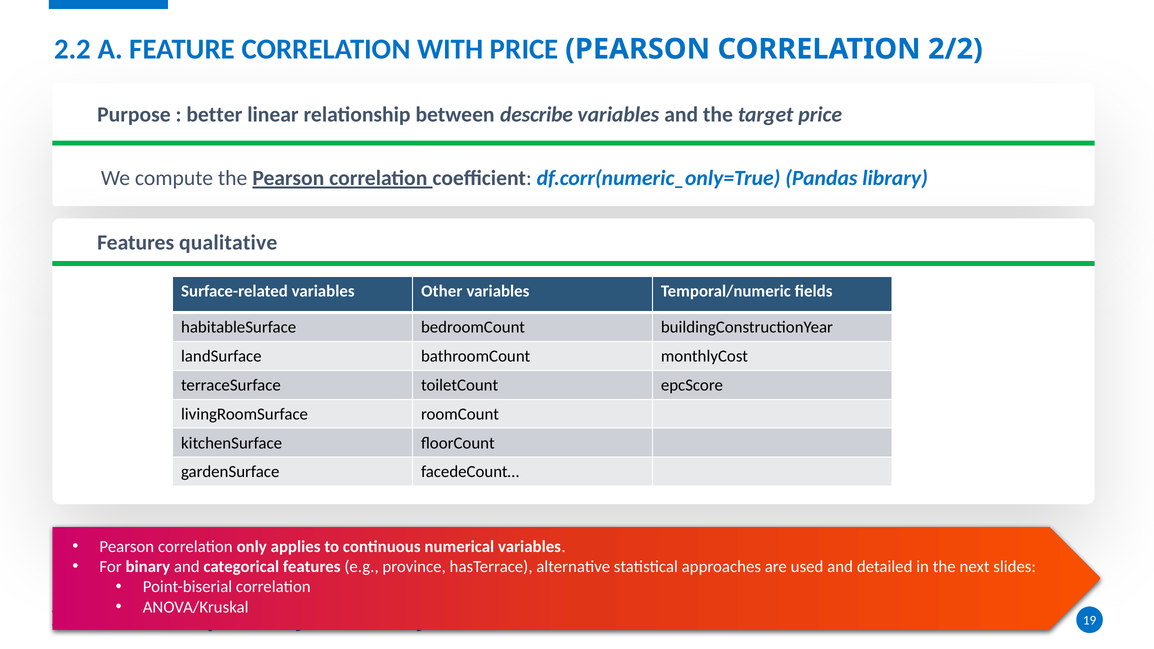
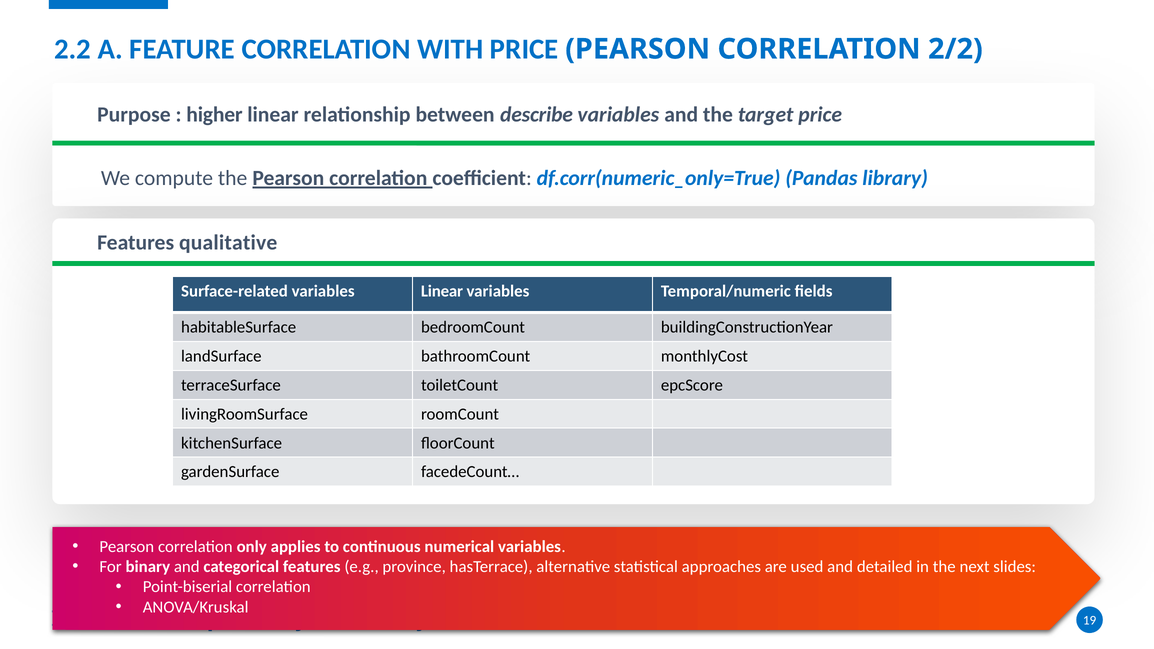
better: better -> higher (214, 115)
variables Other: Other -> Linear (442, 291)
